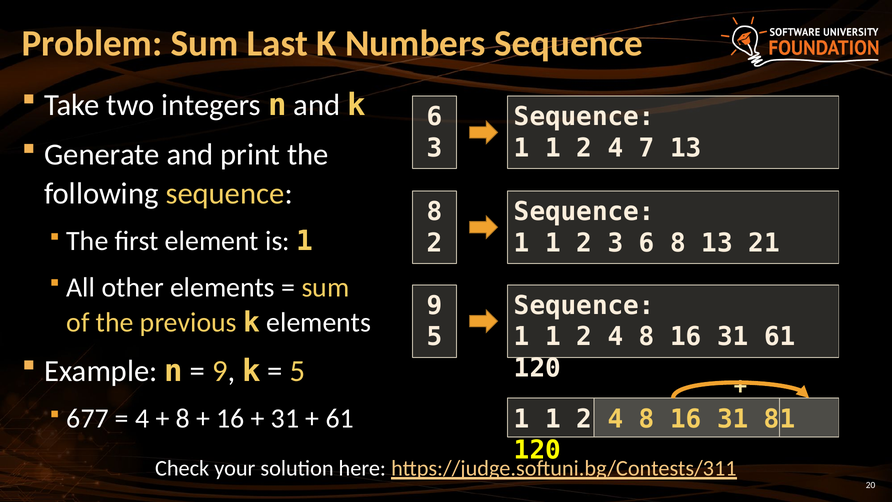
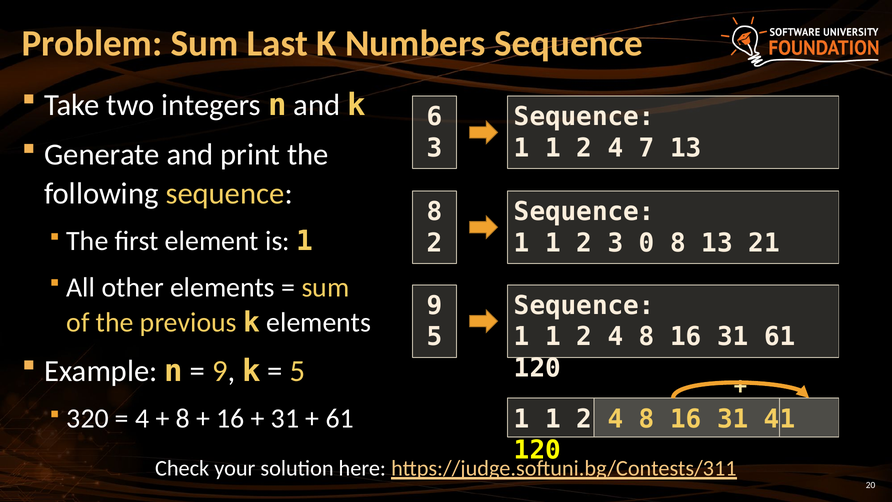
3 6: 6 -> 0 (647, 243)
677: 677 -> 320 (88, 419)
81: 81 -> 41 (780, 419)
